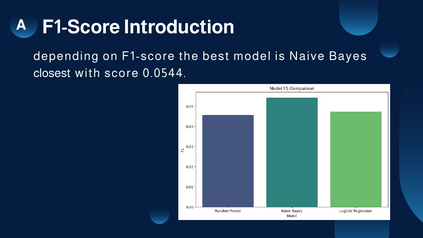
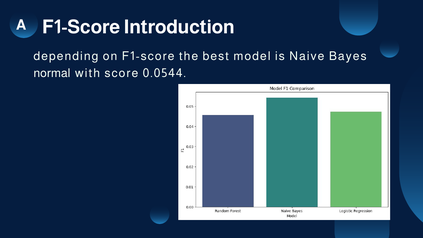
closest: closest -> normal (52, 73)
